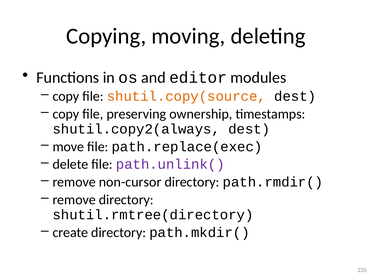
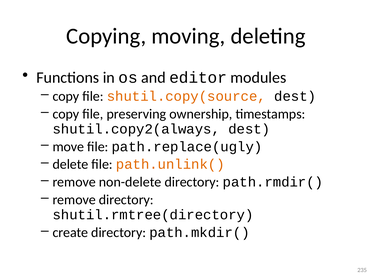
path.replace(exec: path.replace(exec -> path.replace(ugly (187, 147)
path.unlink( colour: purple -> orange (170, 164)
non-cursor: non-cursor -> non-delete (130, 182)
